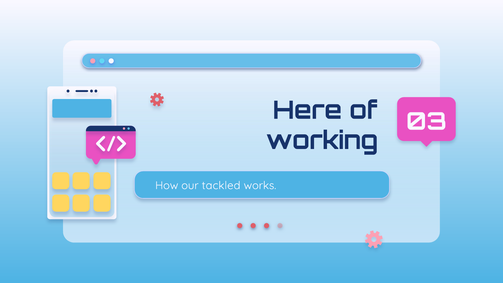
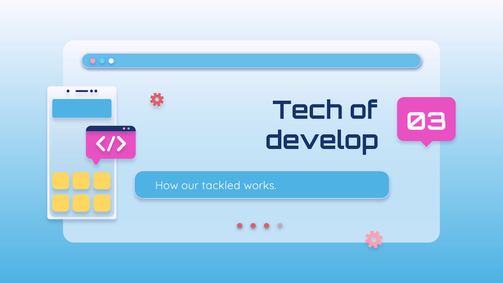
Here: Here -> Tech (307, 110)
working: working -> develop (322, 141)
